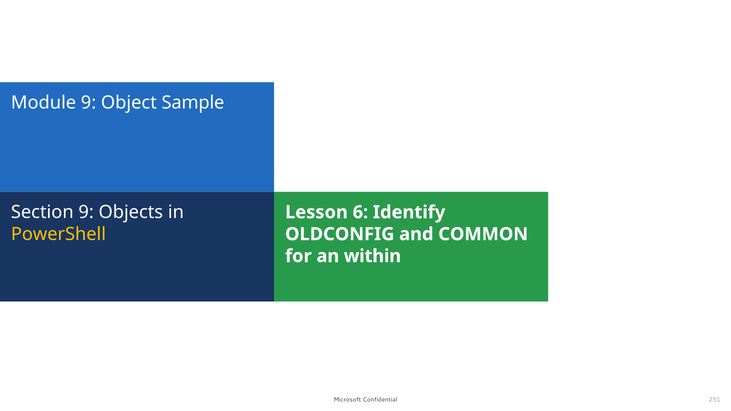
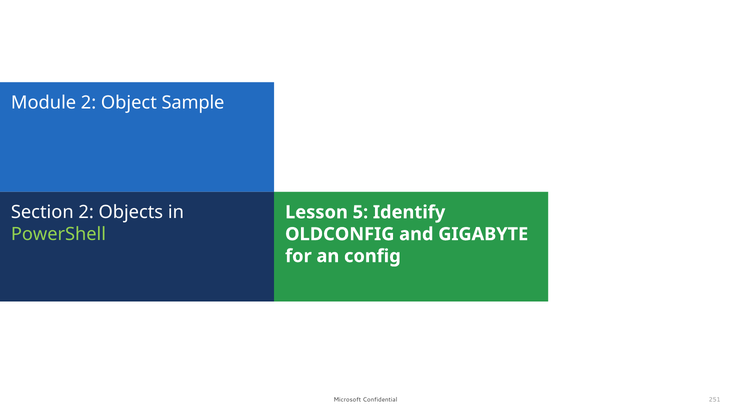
Module 9: 9 -> 2 (89, 103)
Section 9: 9 -> 2 (86, 212)
6: 6 -> 5 (360, 212)
PowerShell colour: yellow -> light green (58, 234)
COMMON: COMMON -> GIGABYTE (483, 234)
within: within -> config (372, 256)
